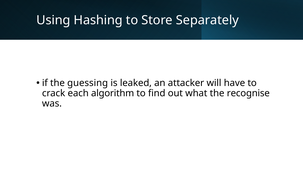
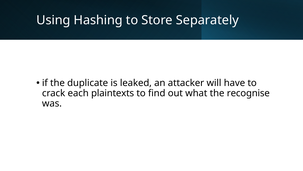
guessing: guessing -> duplicate (88, 83)
algorithm: algorithm -> plaintexts (113, 93)
